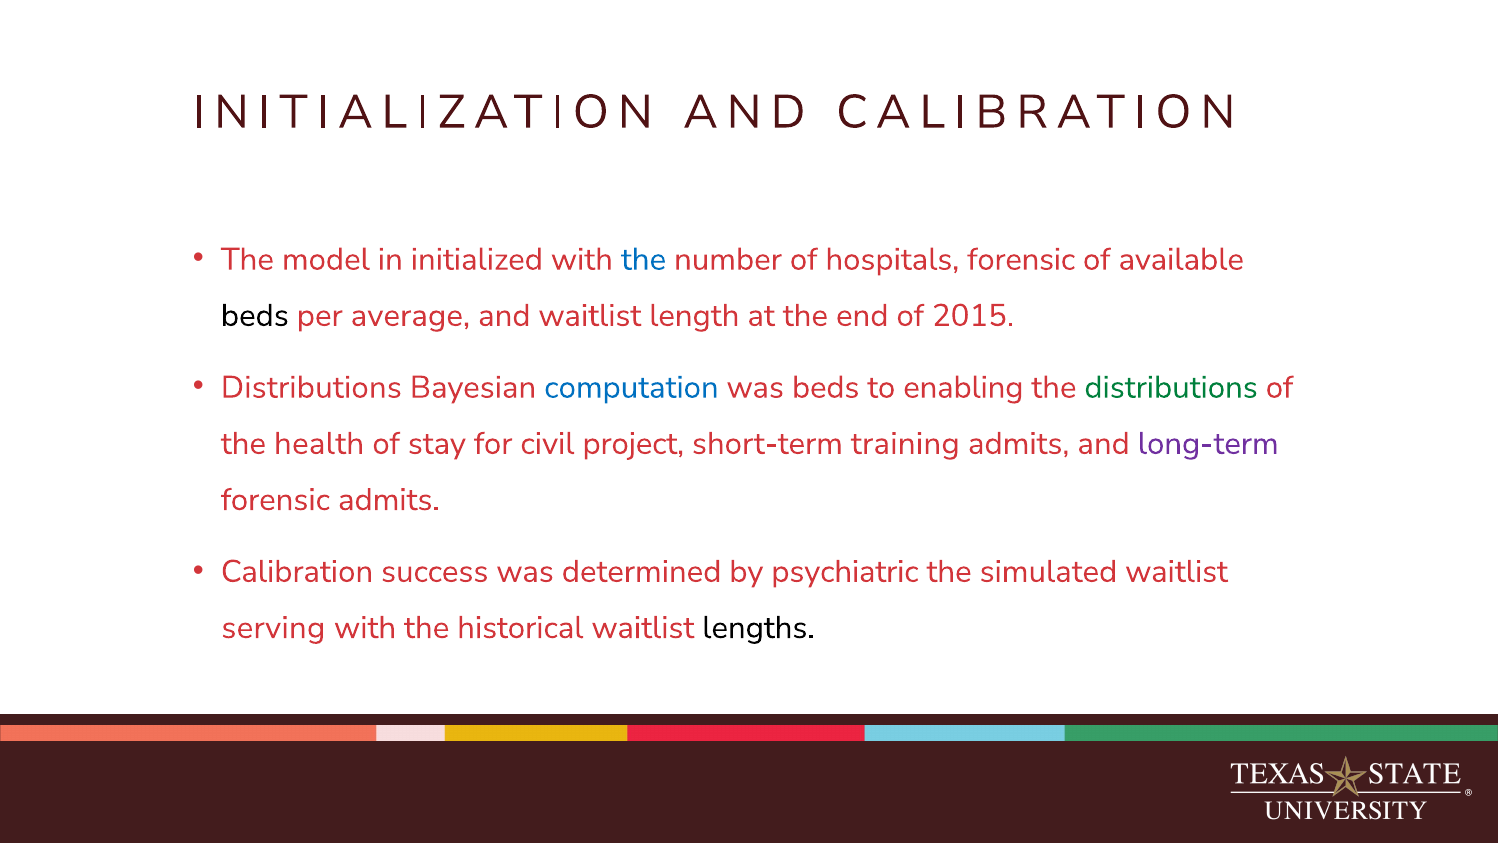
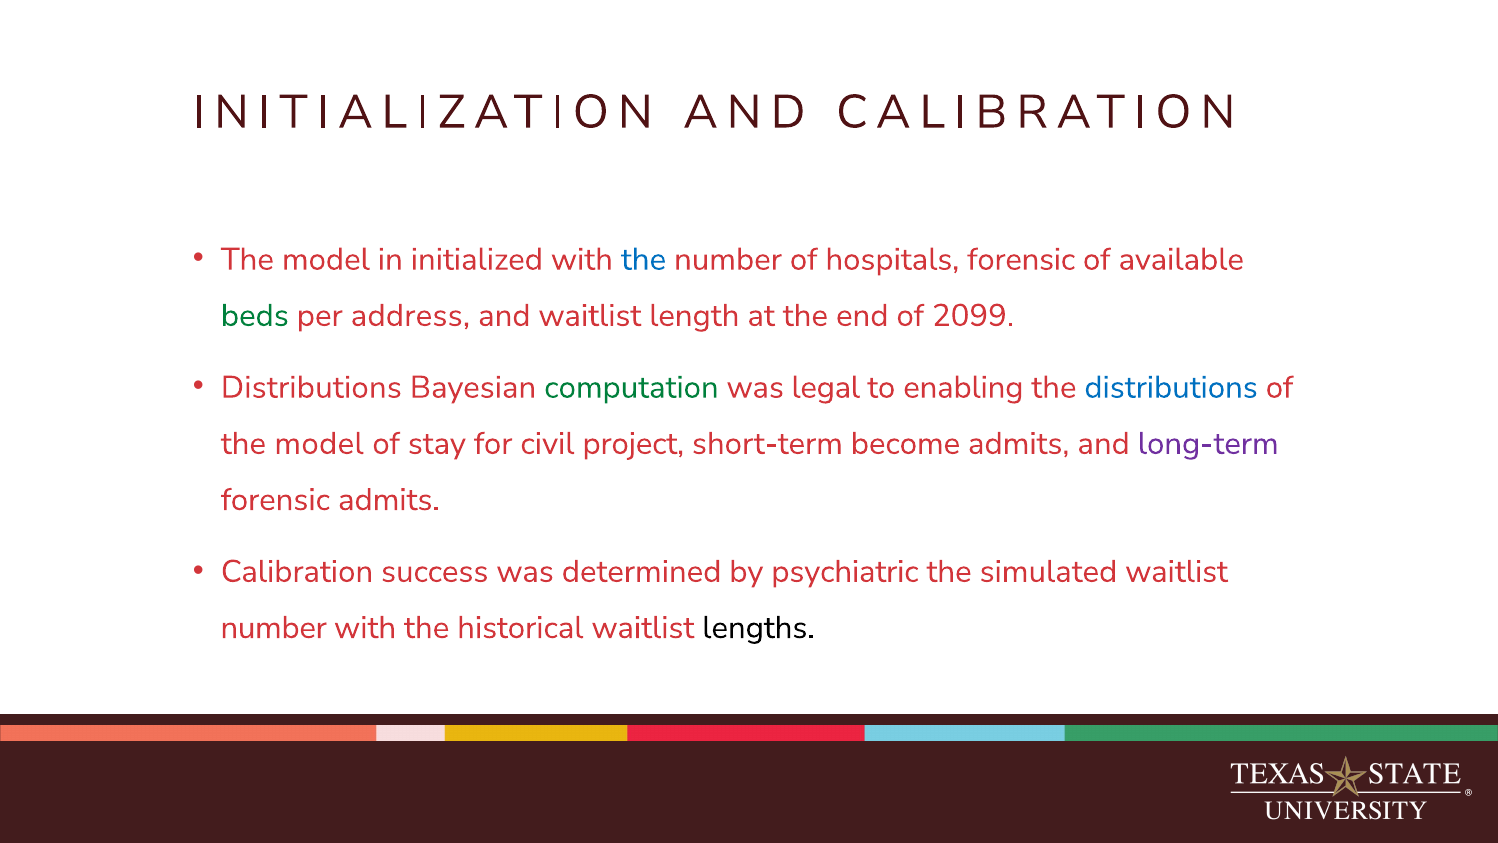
beds colour: black -> green (255, 315)
average: average -> address (410, 315)
2015: 2015 -> 2099 (973, 315)
computation colour: blue -> green (631, 387)
was beds: beds -> legal (826, 387)
distributions colour: green -> blue (1171, 387)
health: health -> model (319, 443)
training: training -> become (905, 443)
serving: serving -> number (274, 627)
